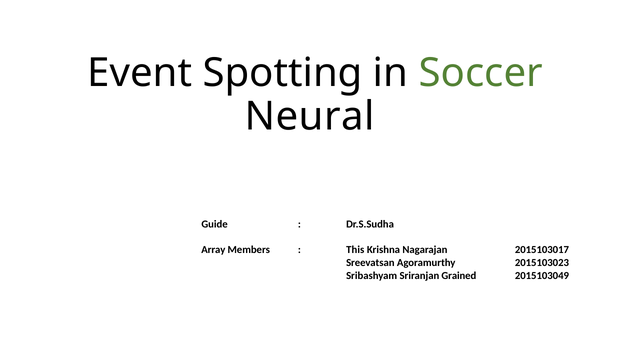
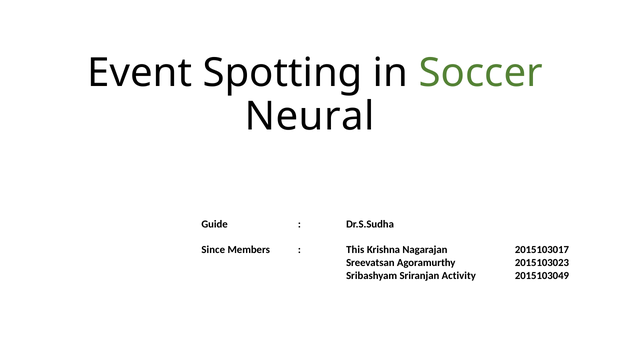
Array: Array -> Since (213, 250)
Grained: Grained -> Activity (459, 276)
